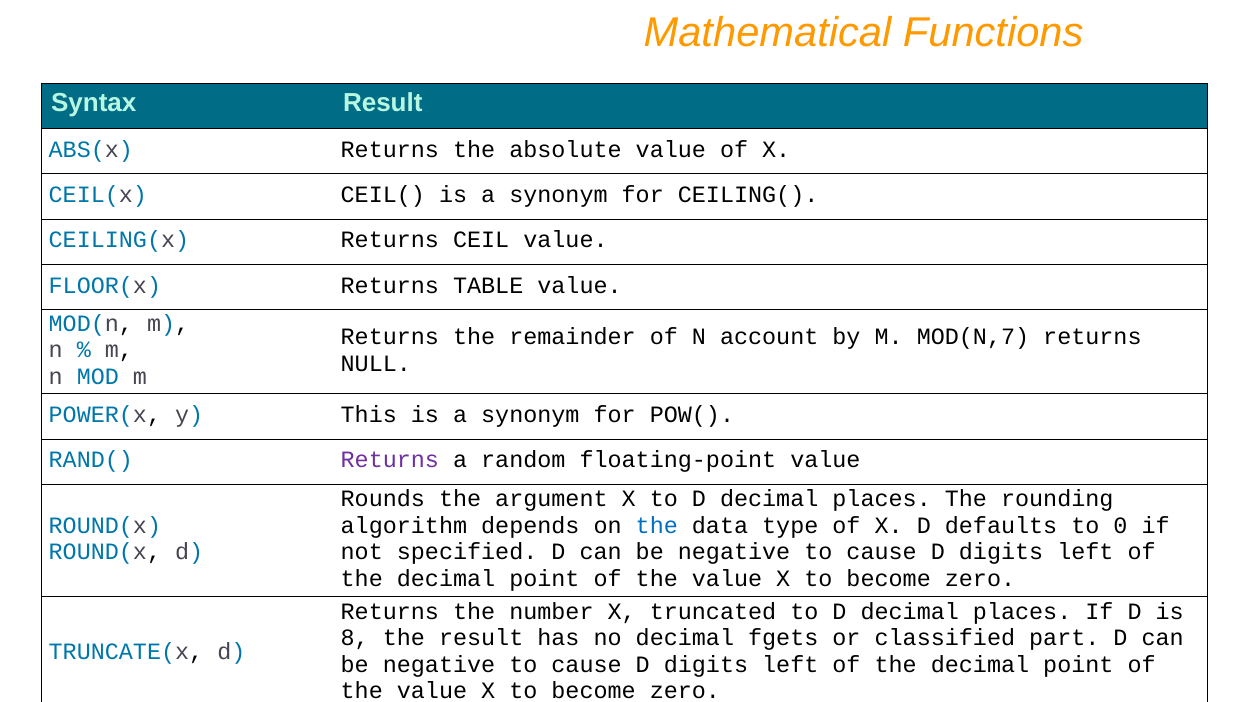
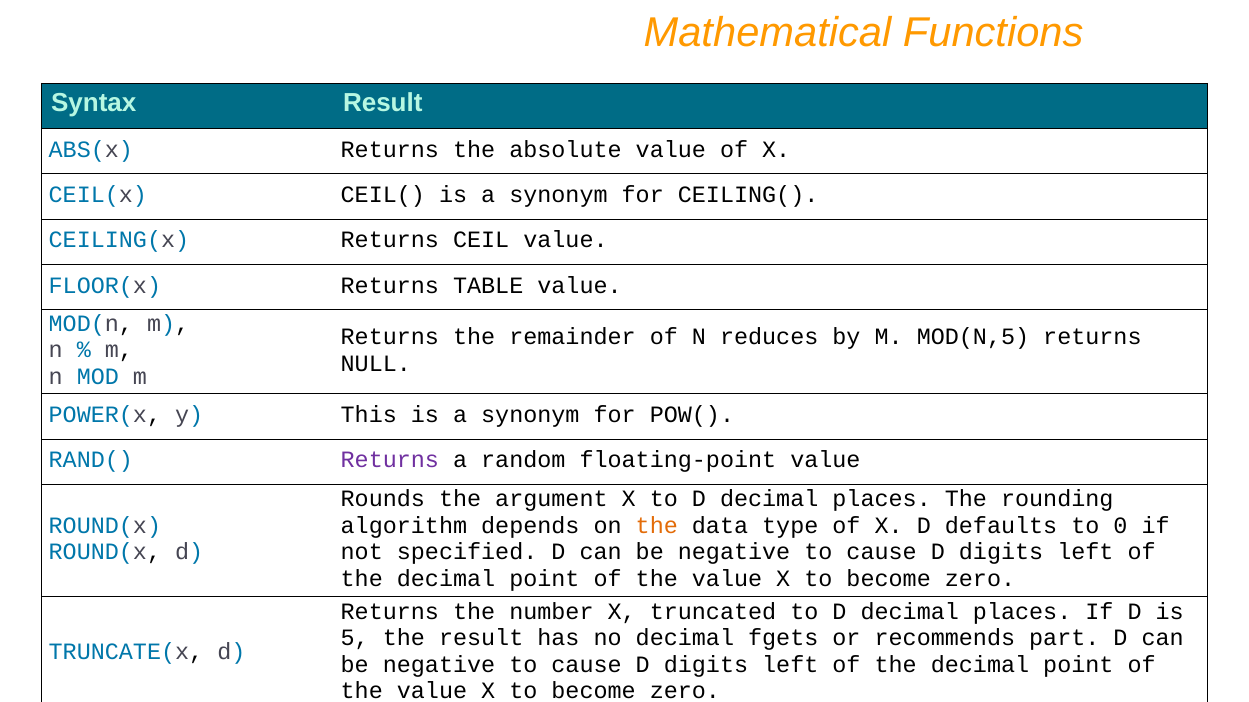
account: account -> reduces (769, 337)
MOD(N,7: MOD(N,7 -> MOD(N,5 (973, 337)
the colour: blue -> orange (657, 526)
8: 8 -> 5 (355, 639)
classified: classified -> recommends (945, 639)
